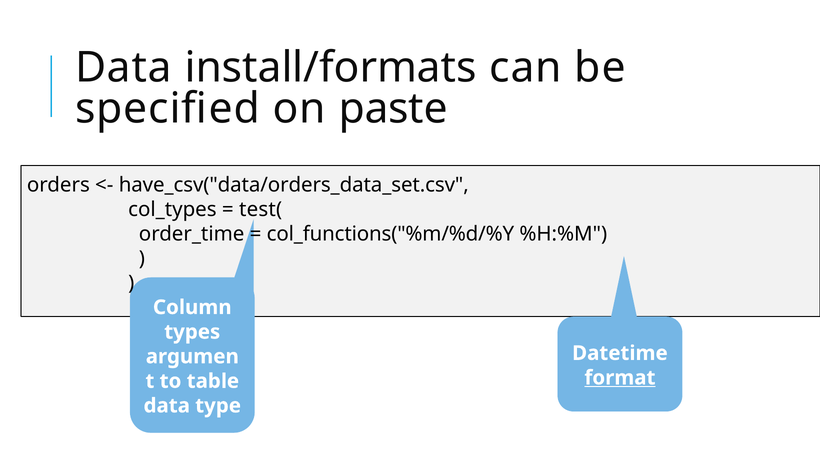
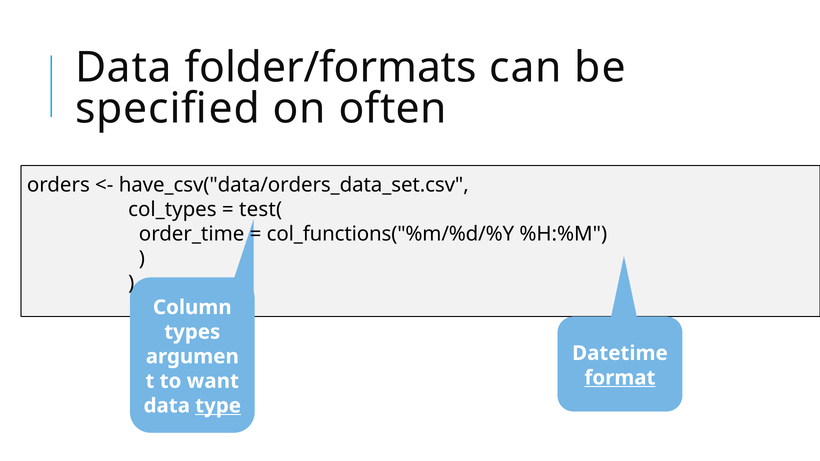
install/formats: install/formats -> folder/formats (331, 67)
paste: paste -> often (393, 108)
table: table -> want (213, 381)
type underline: none -> present (218, 406)
